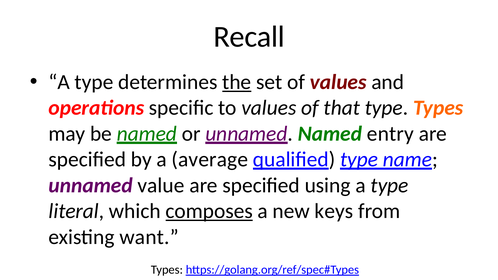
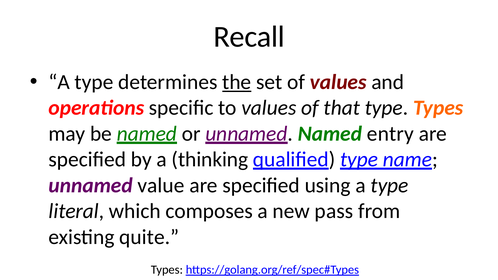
average: average -> thinking (210, 159)
composes underline: present -> none (209, 211)
keys: keys -> pass (334, 211)
want: want -> quite (149, 237)
